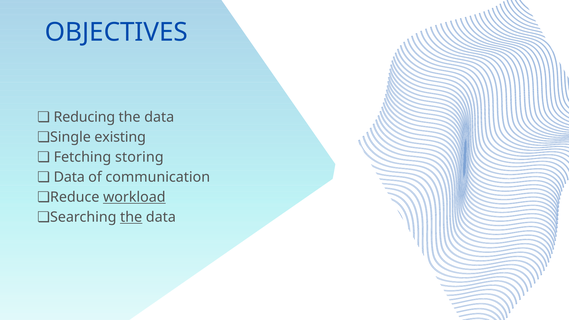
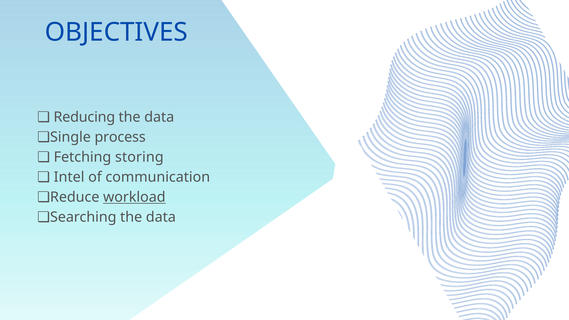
existing: existing -> process (120, 137)
Data: Data -> Intel (69, 177)
the underline: present -> none (131, 217)
